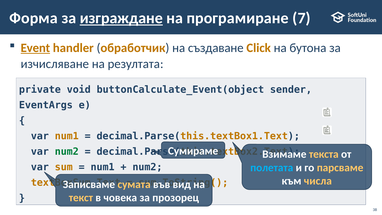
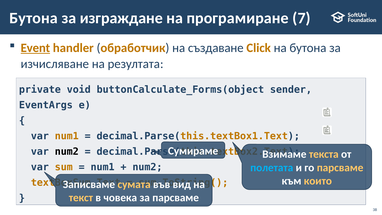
Форма: Форма -> Бутона (34, 18)
изграждане underline: present -> none (121, 18)
buttonCalculate_Event(object: buttonCalculate_Event(object -> buttonCalculate_Forms(object (180, 89)
num2 colour: green -> black (67, 152)
числа: числа -> които (318, 181)
за прозорец: прозорец -> парсваме (176, 198)
